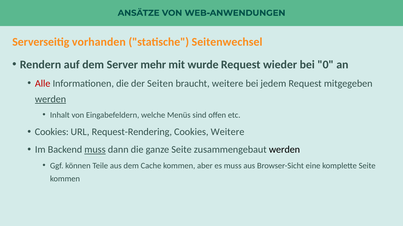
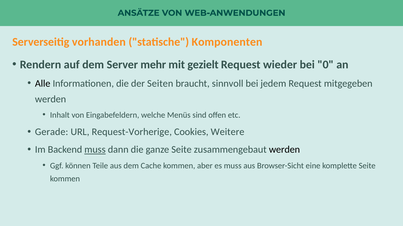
Seitenwechsel: Seitenwechsel -> Komponenten (227, 42)
wurde: wurde -> gezielt (203, 65)
Alle colour: red -> black (43, 84)
braucht weitere: weitere -> sinnvoll (228, 84)
werden underline: present -> none (51, 99)
Cookies: Cookies -> Gerade (52, 132)
Request-Rendering: Request-Rendering -> Request-Vorherige (132, 132)
